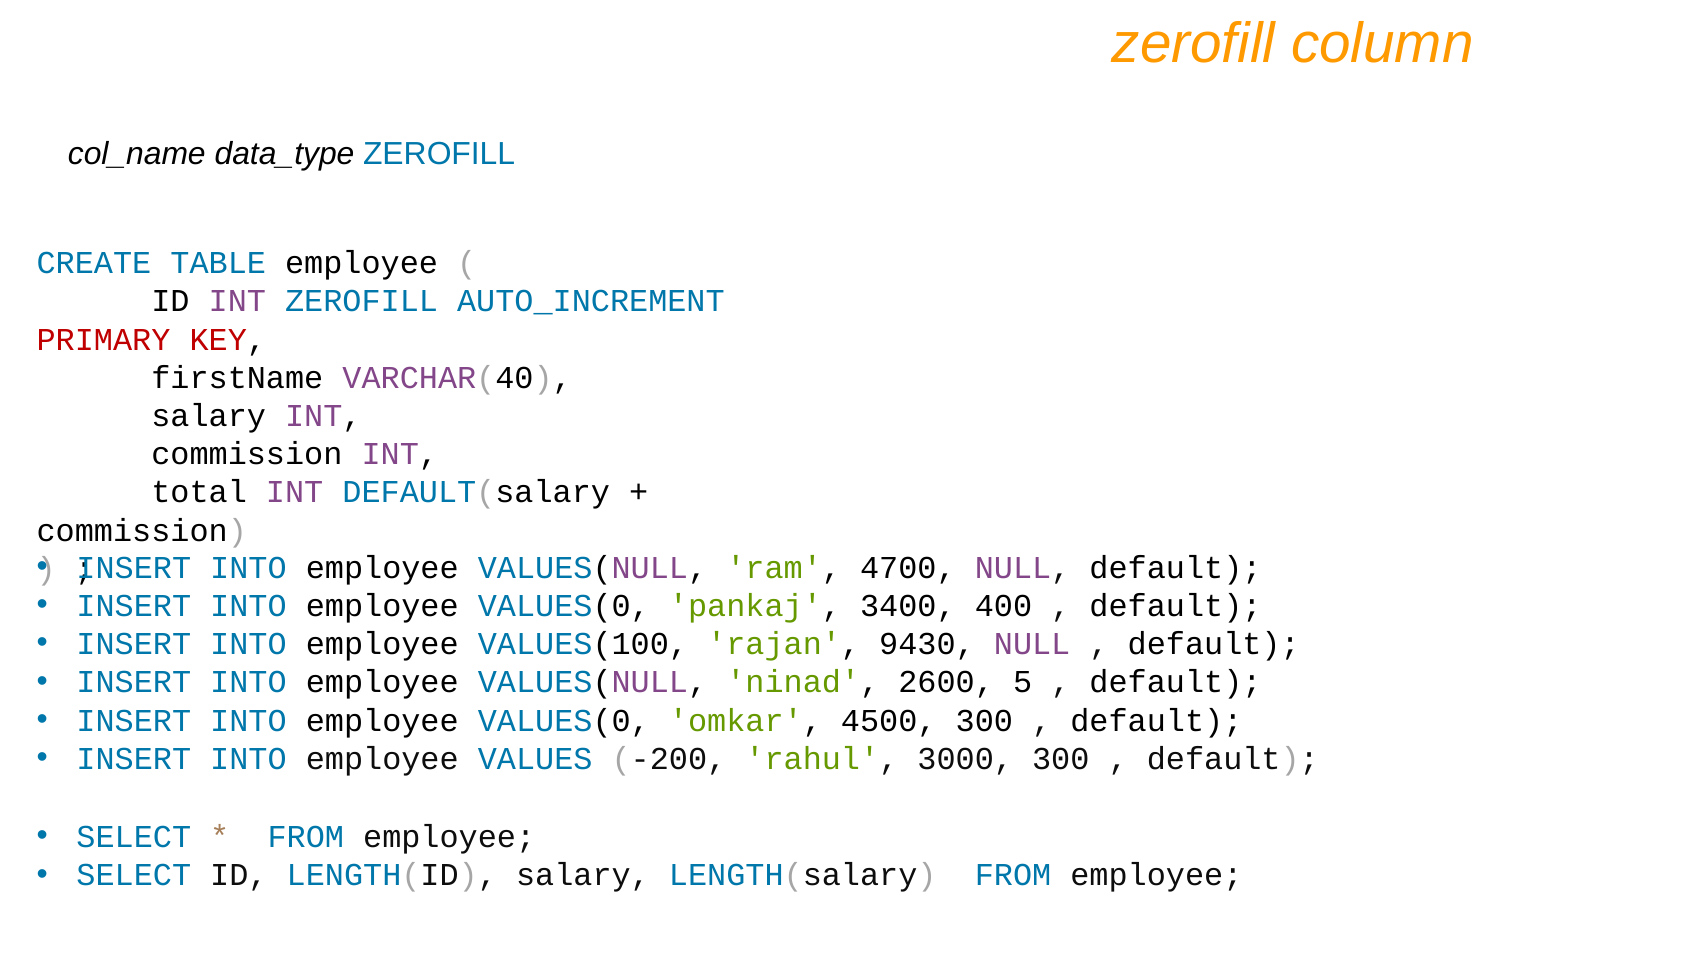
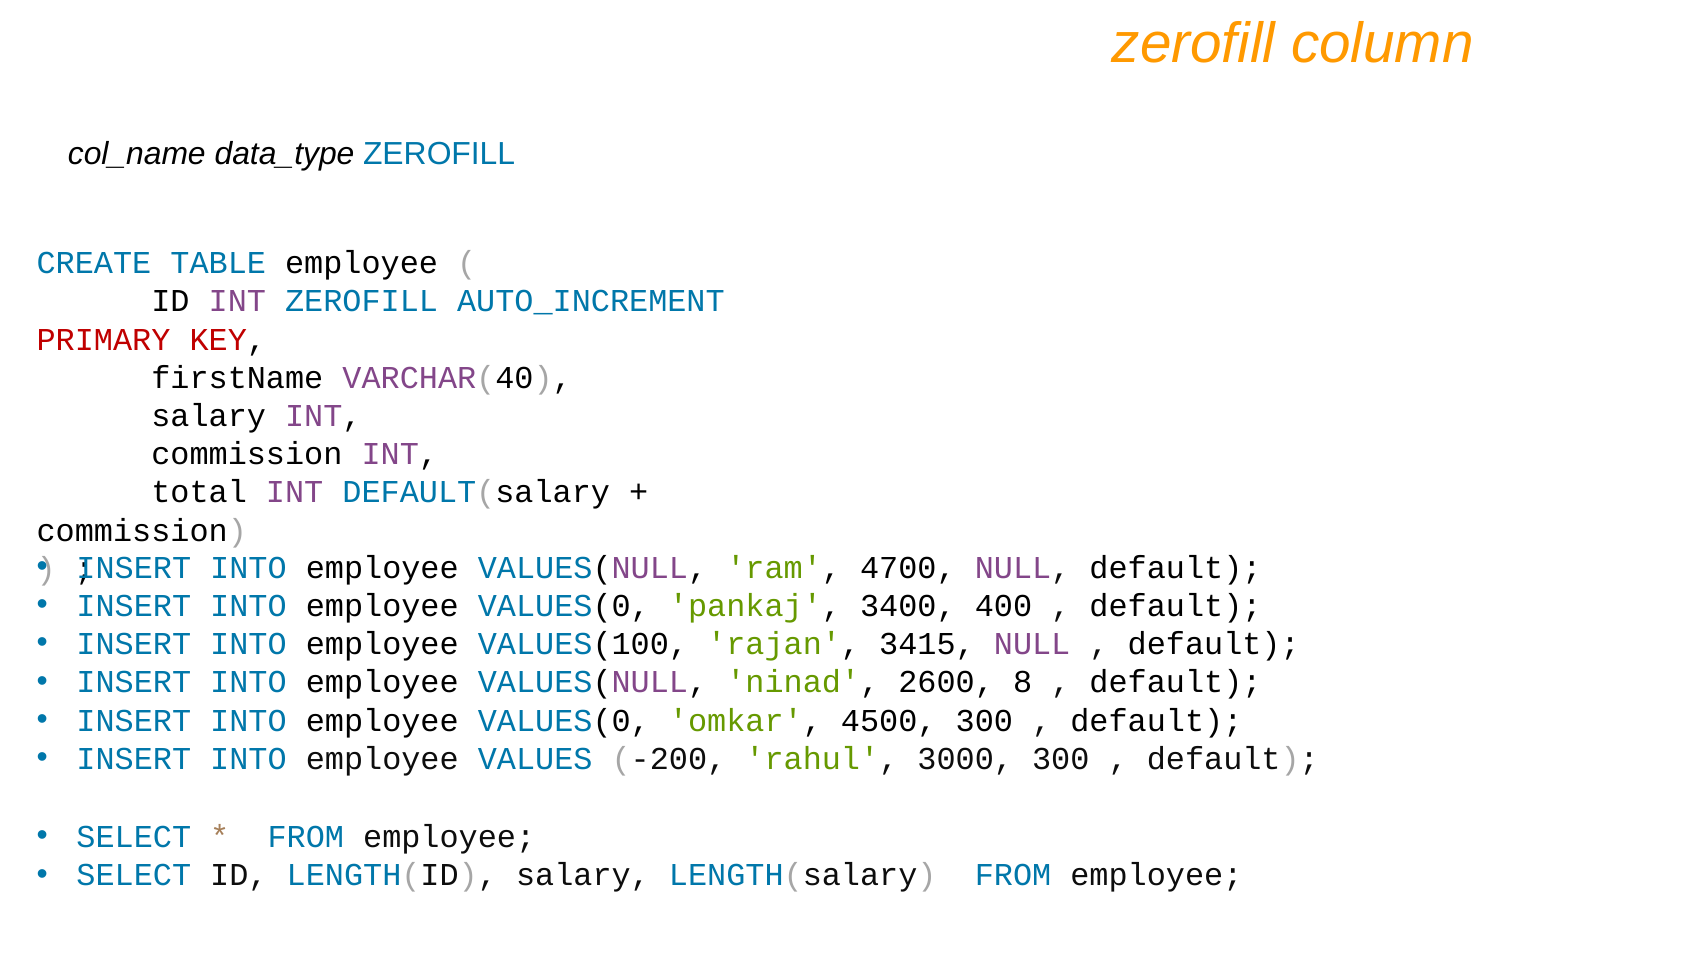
9430: 9430 -> 3415 (927, 644)
5: 5 -> 8 (1023, 682)
